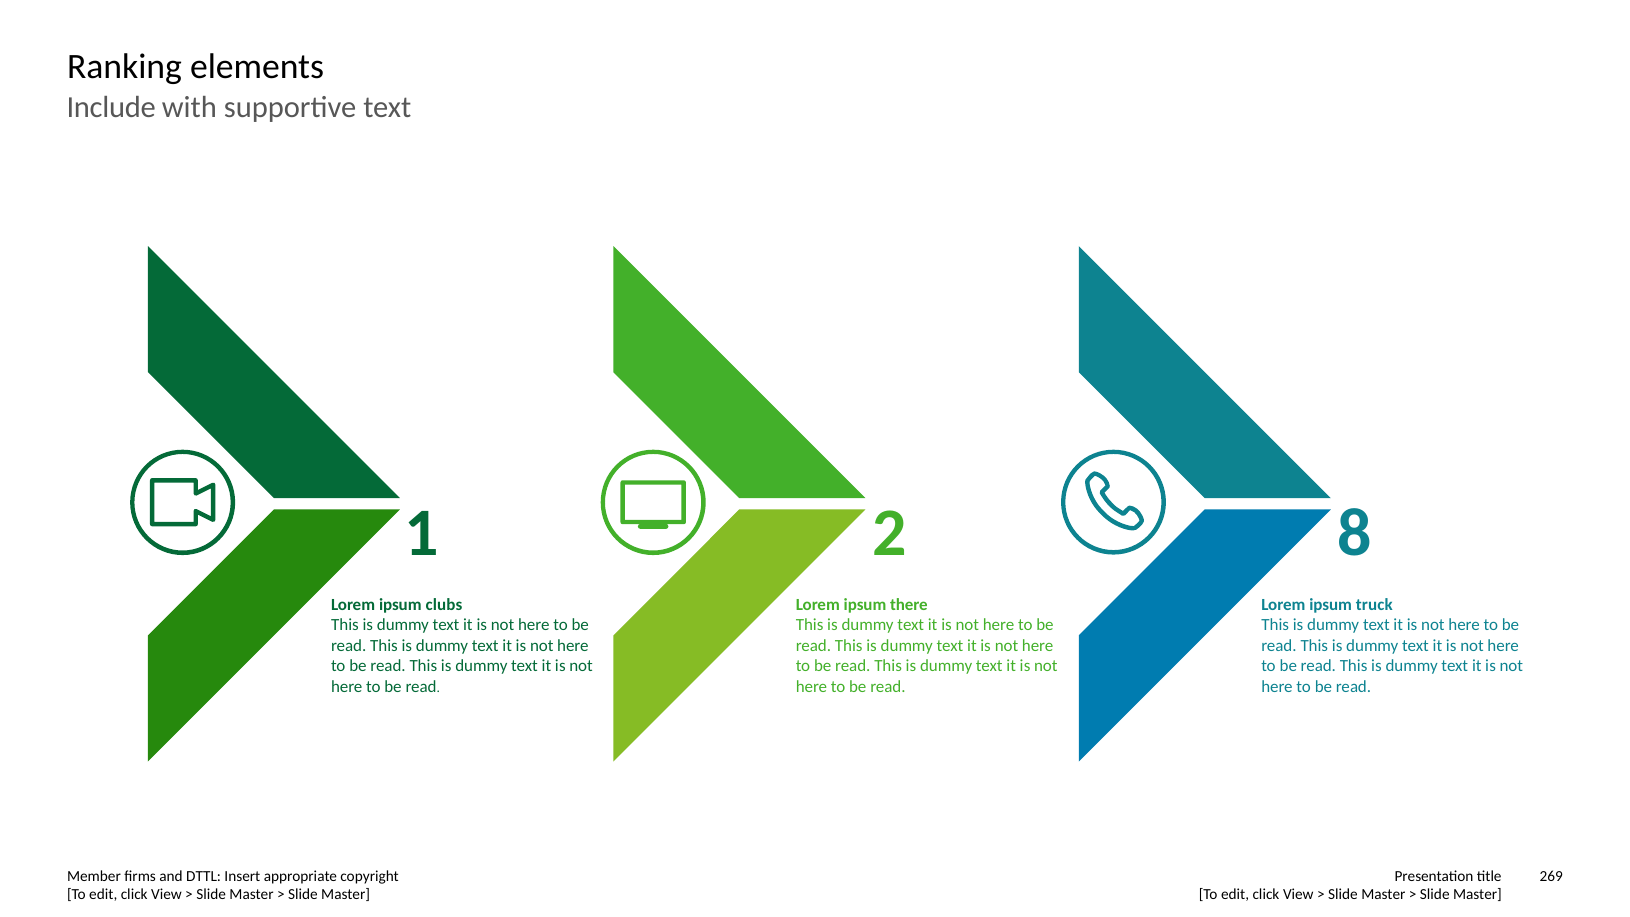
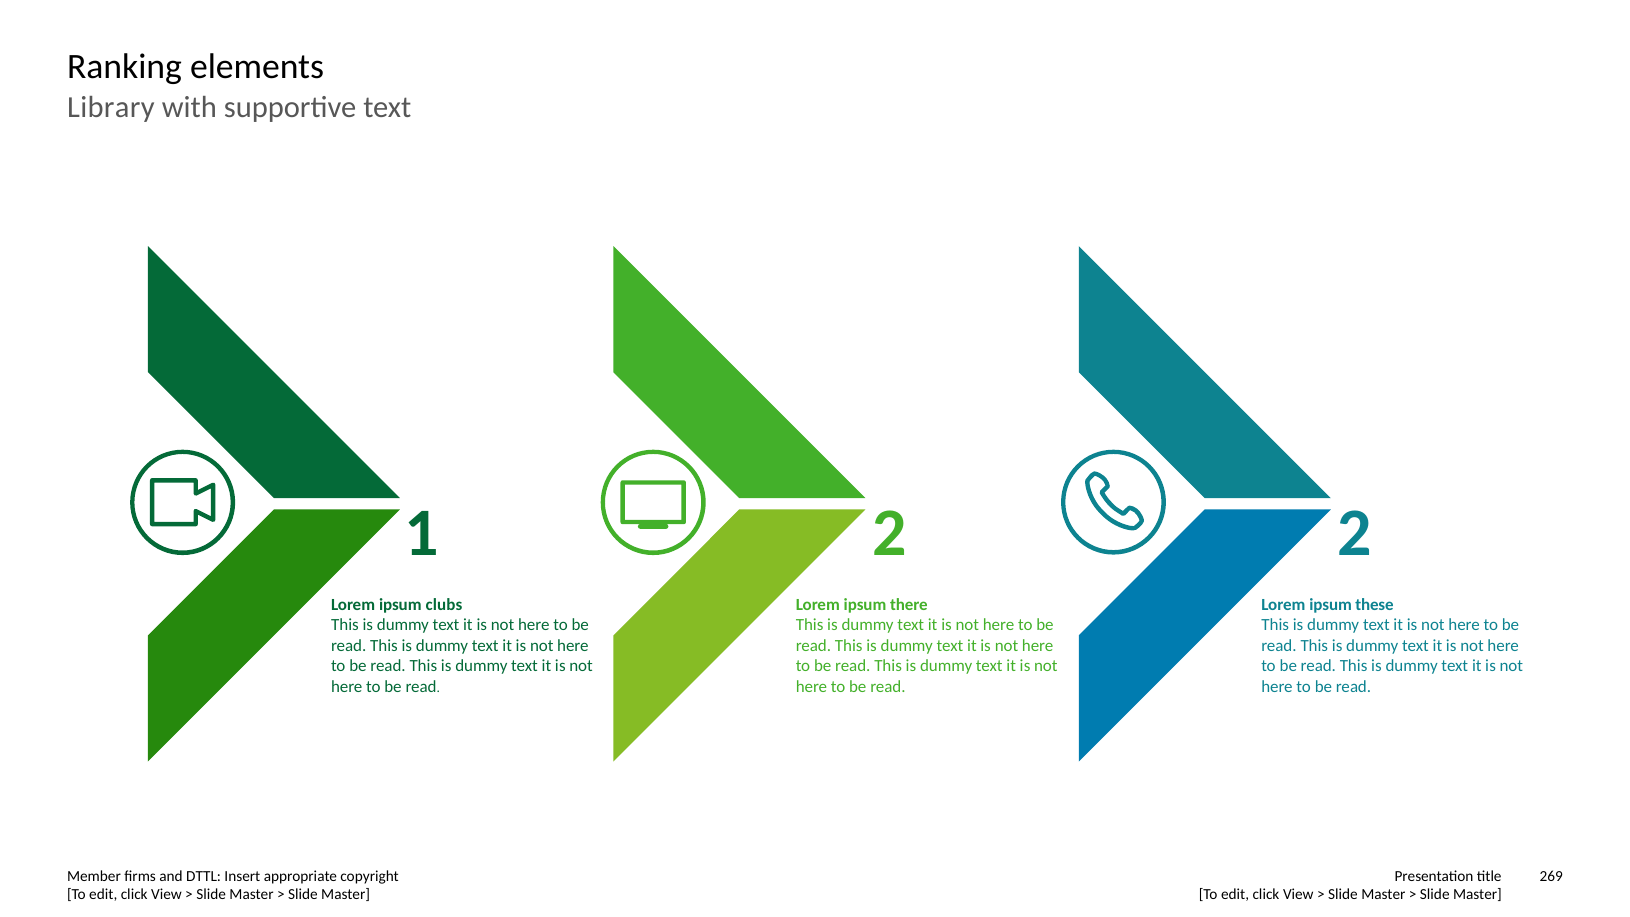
Include: Include -> Library (111, 108)
2 8: 8 -> 2 (1354, 533)
truck: truck -> these (1375, 605)
